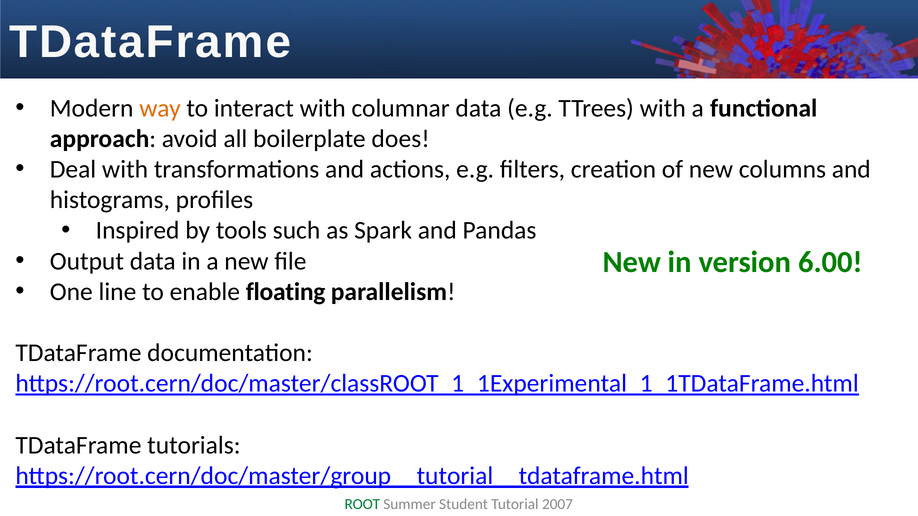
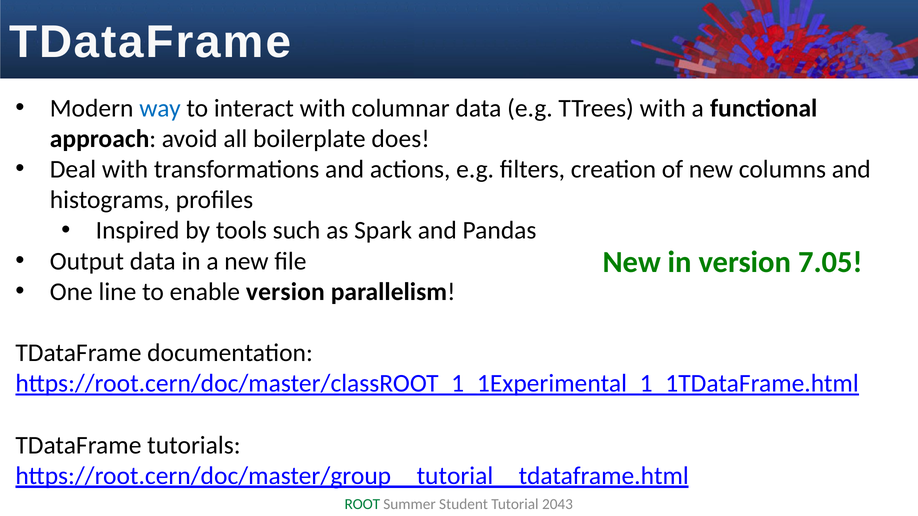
way colour: orange -> blue (160, 108)
6.00: 6.00 -> 7.05 (830, 262)
enable floating: floating -> version (285, 292)
2007: 2007 -> 2043 (557, 505)
